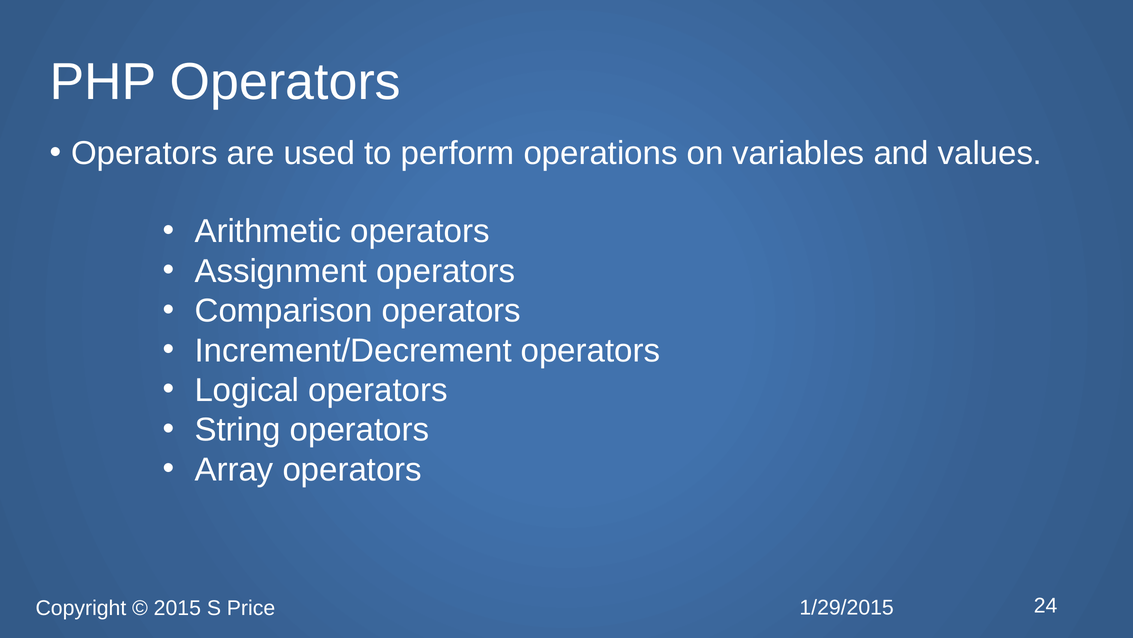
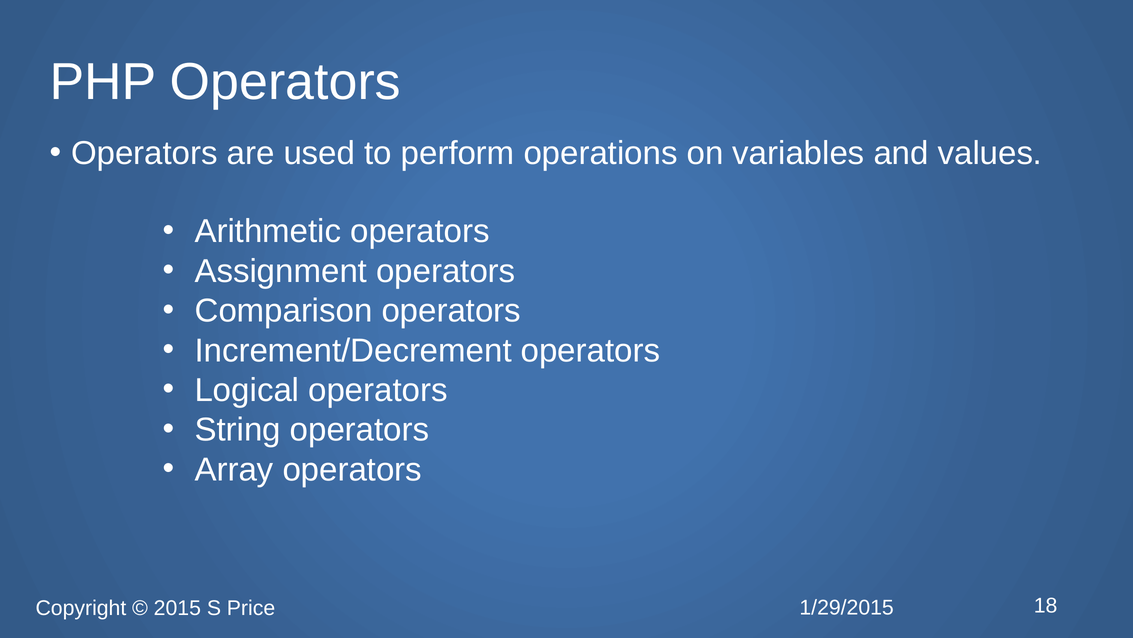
24: 24 -> 18 (1046, 605)
